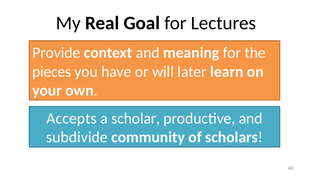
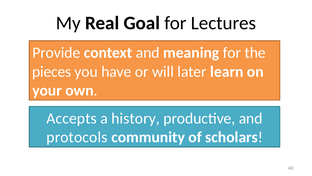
scholar: scholar -> history (136, 118)
subdivide: subdivide -> protocols (77, 137)
